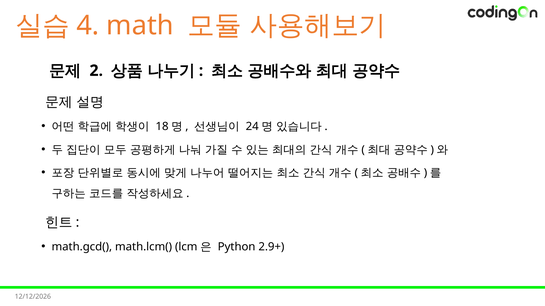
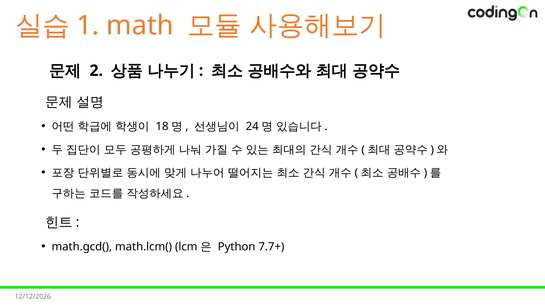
4: 4 -> 1 (88, 25)
2.9+: 2.9+ -> 7.7+ (271, 247)
